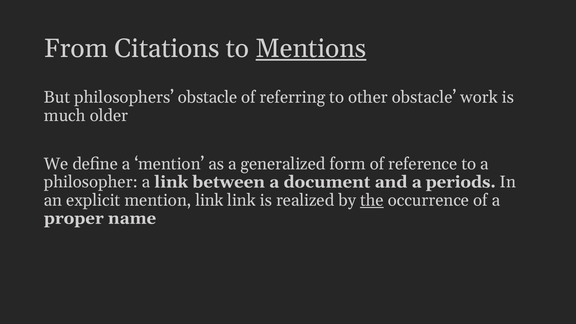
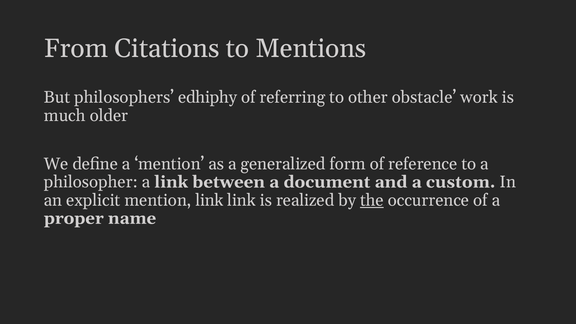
Mentions underline: present -> none (311, 48)
philosophers obstacle: obstacle -> edhiphy (208, 97)
periods: periods -> custom (461, 182)
